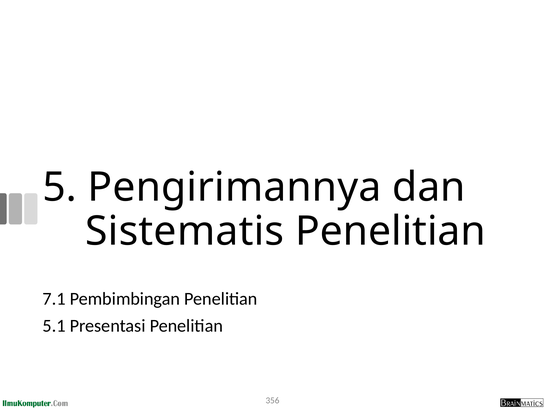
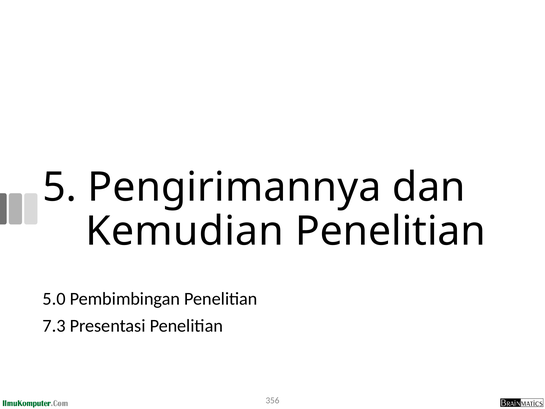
Sistematis: Sistematis -> Kemudian (185, 231)
7.1: 7.1 -> 5.0 (54, 299)
5.1: 5.1 -> 7.3 (54, 326)
